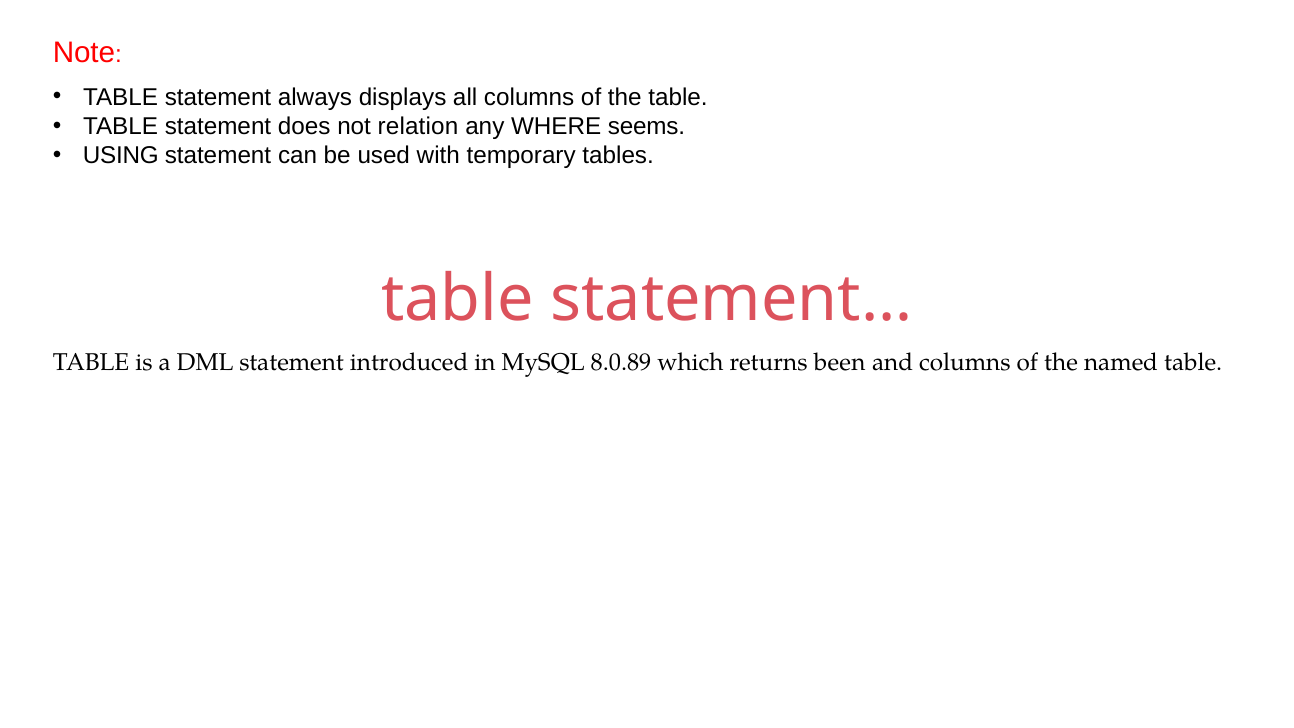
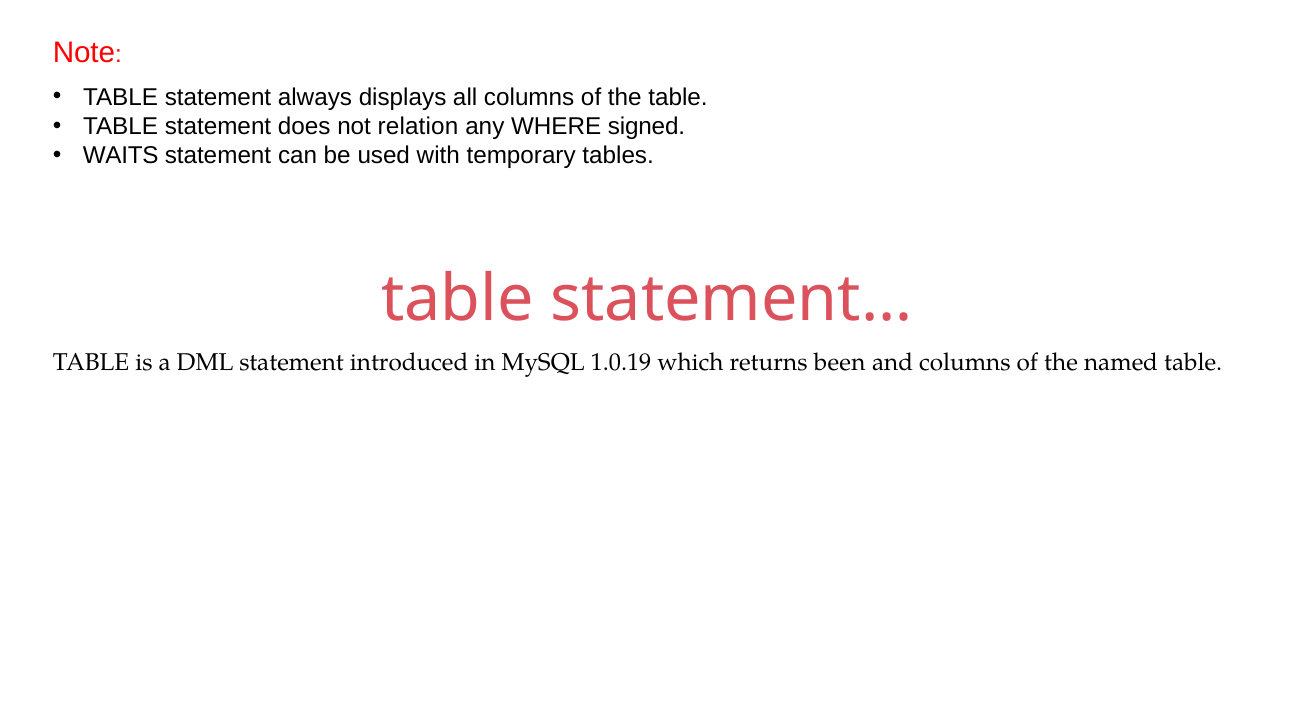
seems: seems -> signed (647, 126)
USING: USING -> WAITS (121, 155)
8.0.89: 8.0.89 -> 1.0.19 (621, 362)
